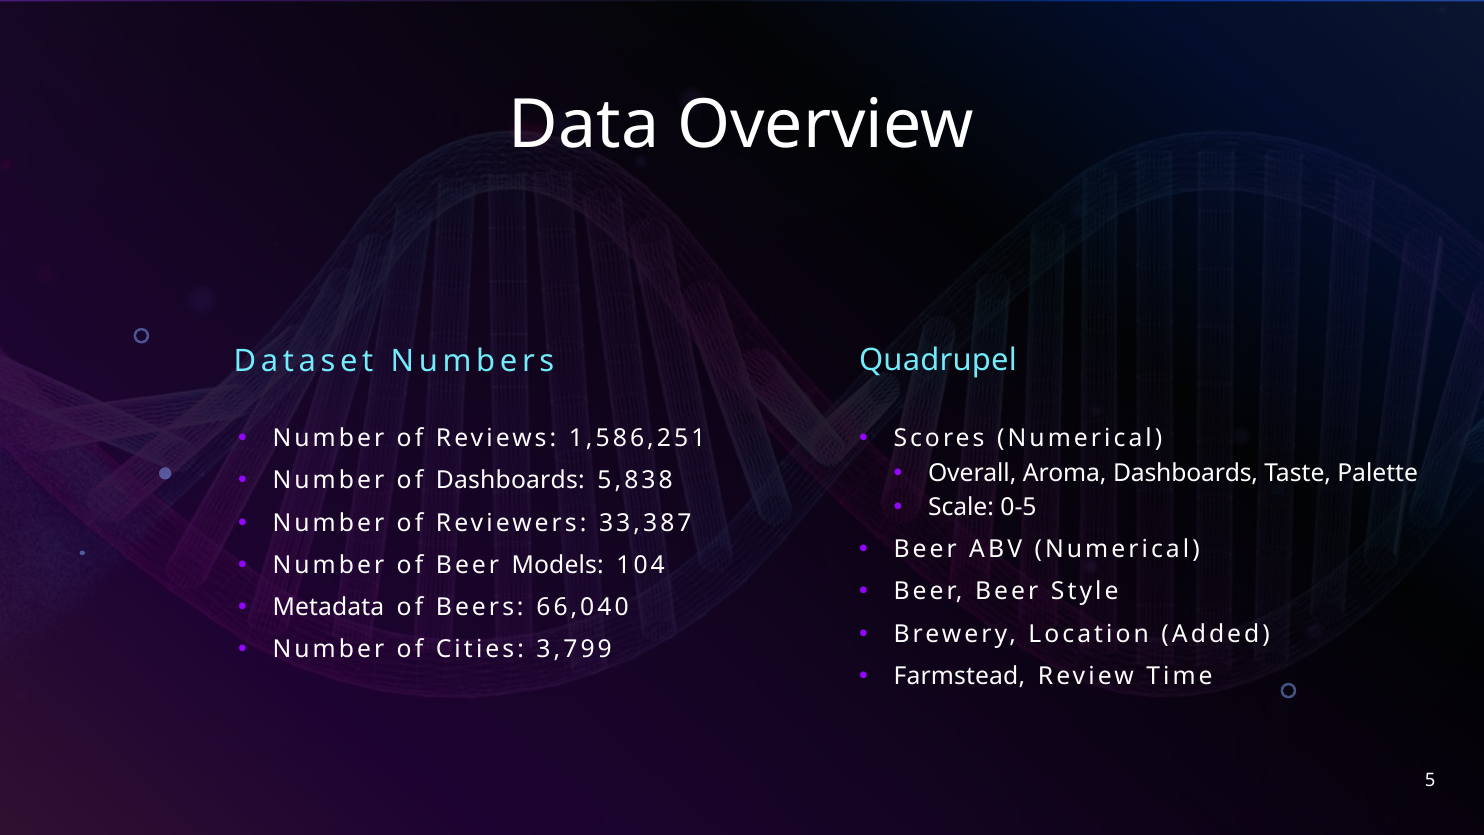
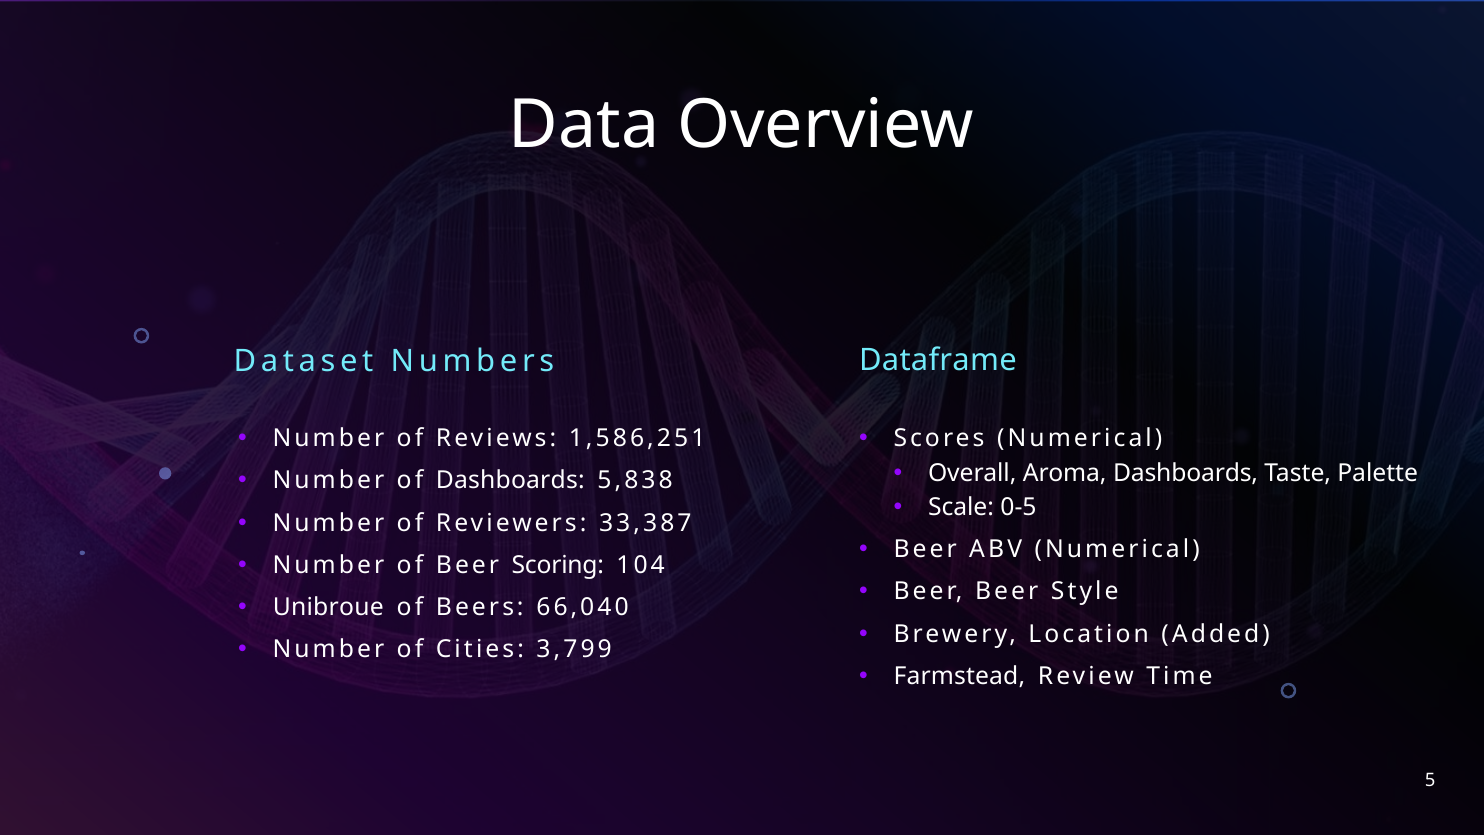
Quadrupel: Quadrupel -> Dataframe (938, 360)
Models: Models -> Scoring (558, 565)
Metadata: Metadata -> Unibroue (328, 607)
